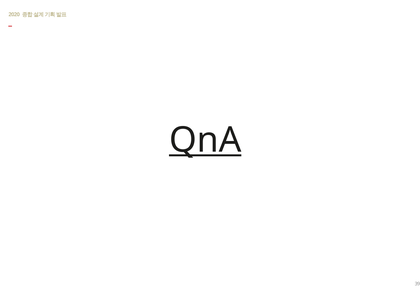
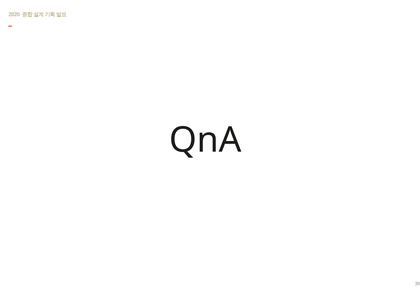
QnA underline: present -> none (205, 140)
